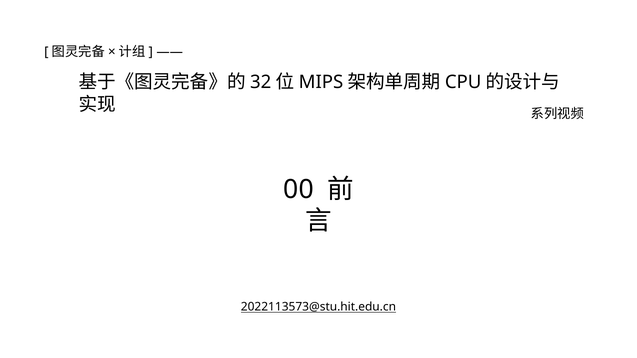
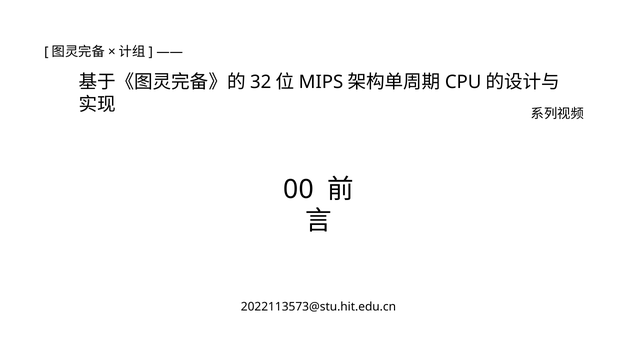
2022113573@stu.hit.edu.cn underline: present -> none (318, 307)
